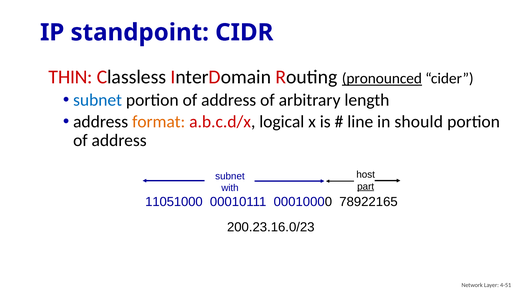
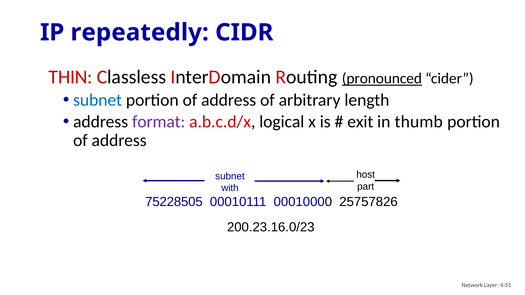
standpoint: standpoint -> repeatedly (140, 33)
format colour: orange -> purple (159, 122)
line: line -> exit (360, 122)
should: should -> thumb (419, 122)
part underline: present -> none (366, 187)
11051000: 11051000 -> 75228505 (174, 202)
78922165: 78922165 -> 25757826 (369, 202)
